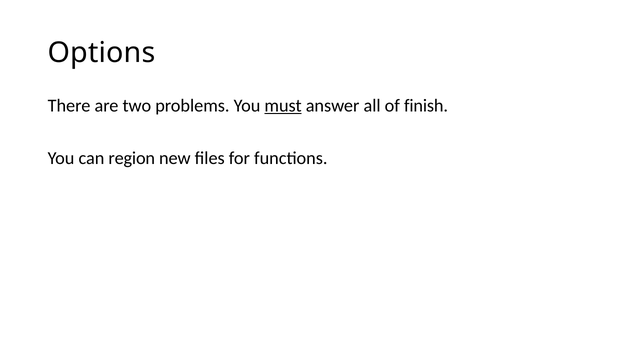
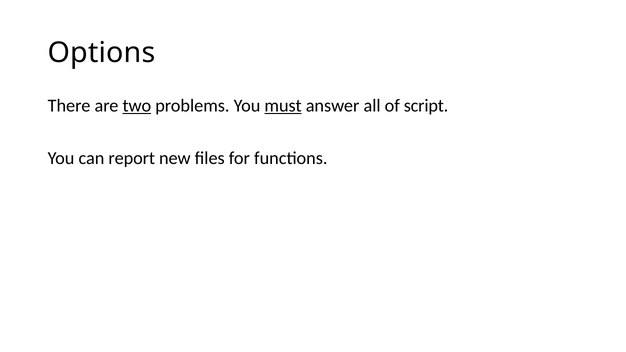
two underline: none -> present (137, 106)
finish: finish -> script (426, 106)
region: region -> report (132, 158)
